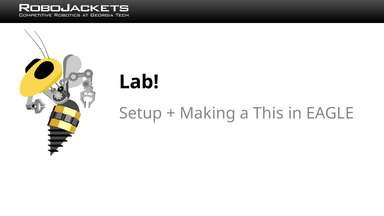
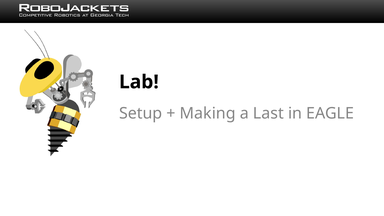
This: This -> Last (268, 113)
